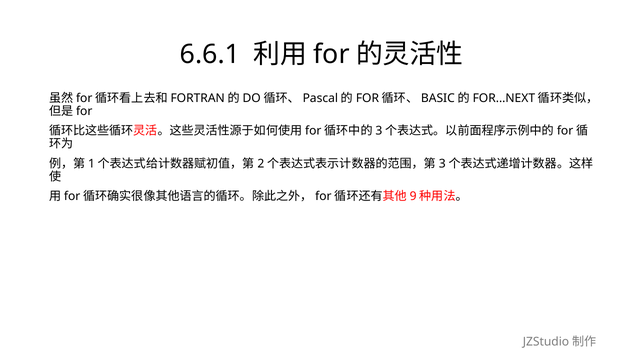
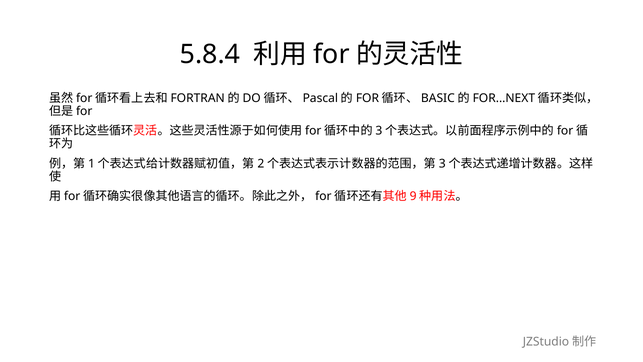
6.6.1: 6.6.1 -> 5.8.4 (210, 54)
